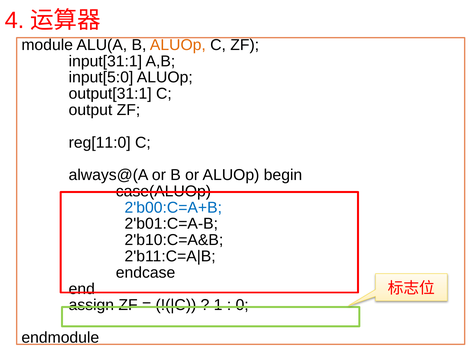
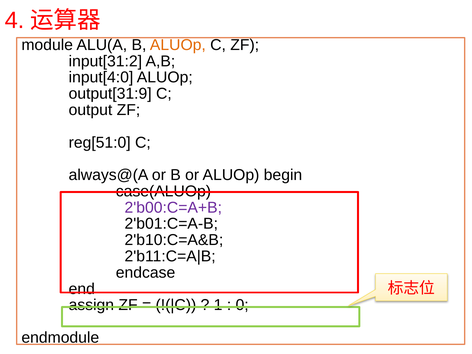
input[31:1: input[31:1 -> input[31:2 (105, 61)
input[5:0: input[5:0 -> input[4:0 (101, 77)
output[31:1: output[31:1 -> output[31:9 (110, 94)
reg[11:0: reg[11:0 -> reg[51:0 (100, 142)
2'b00:C=A+B colour: blue -> purple (173, 208)
